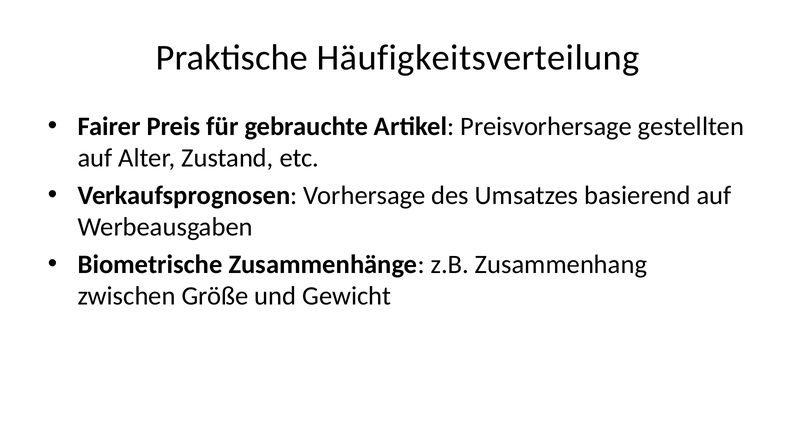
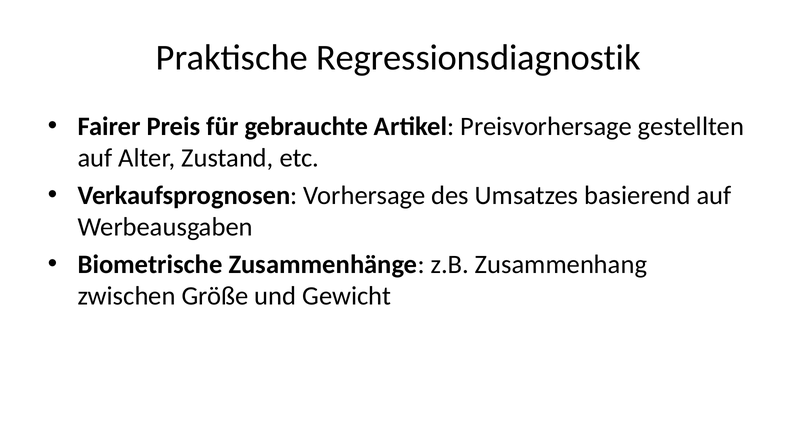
Häufigkeitsverteilung: Häufigkeitsverteilung -> Regressionsdiagnostik (478, 58)
